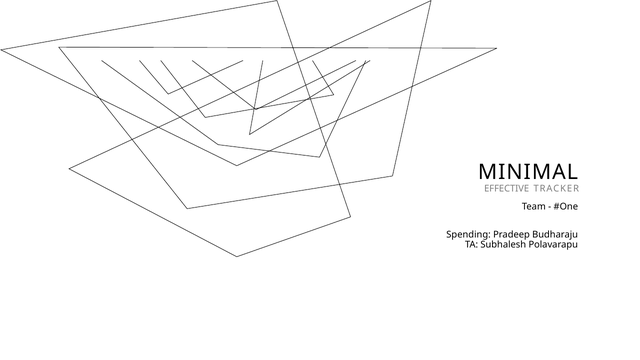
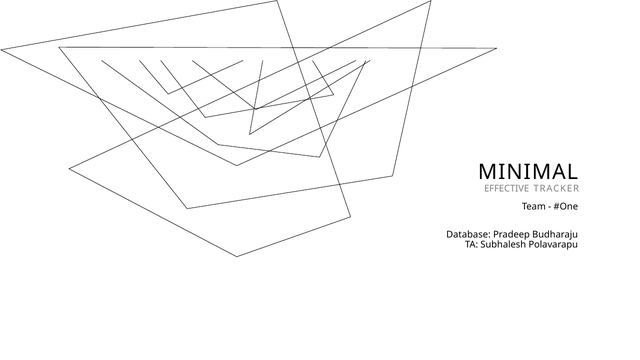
Spending: Spending -> Database (468, 235)
